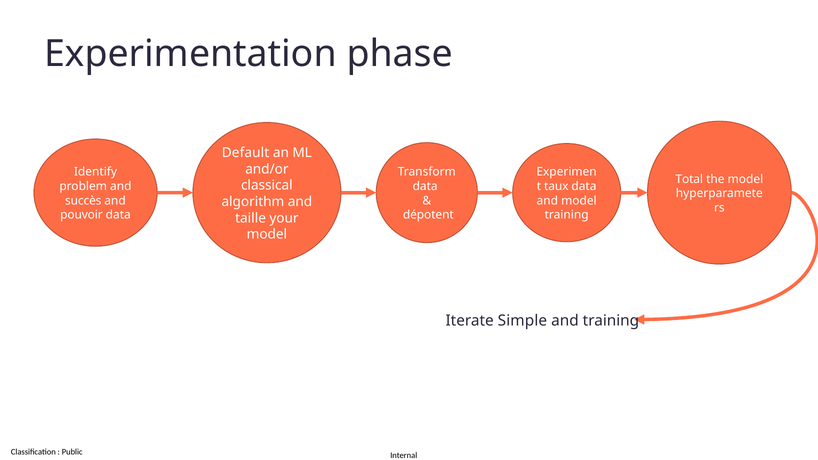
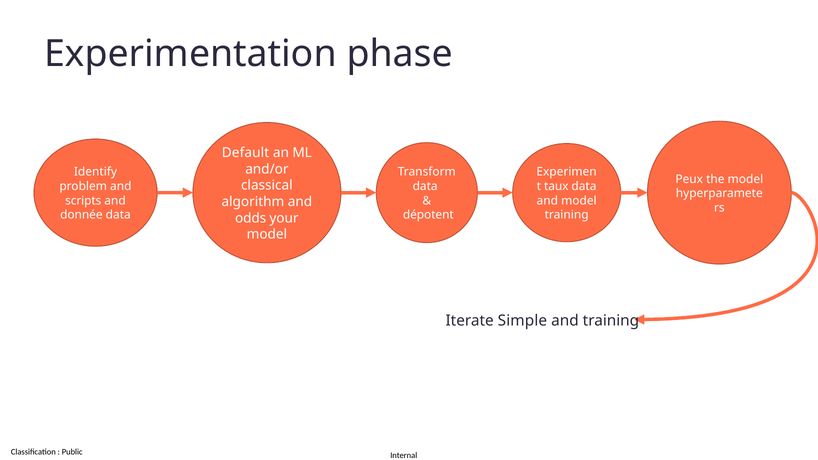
Total: Total -> Peux (689, 179)
succès: succès -> scripts (83, 201)
pouvoir: pouvoir -> donnée (81, 215)
taille: taille -> odds (251, 218)
